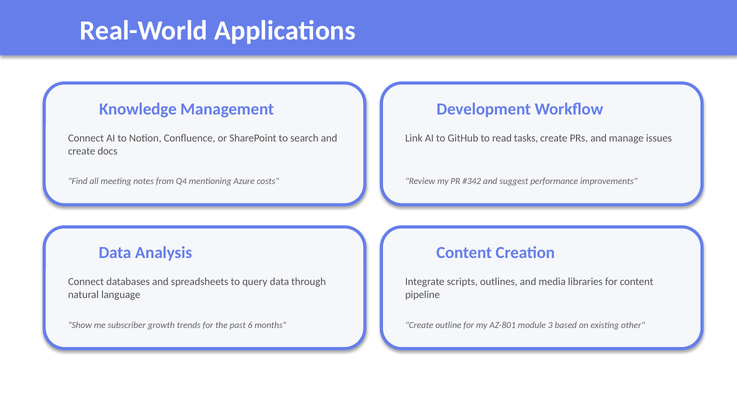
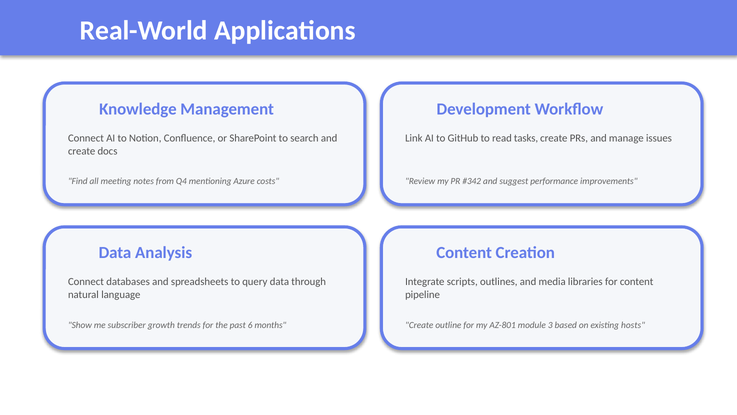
other: other -> hosts (633, 325)
